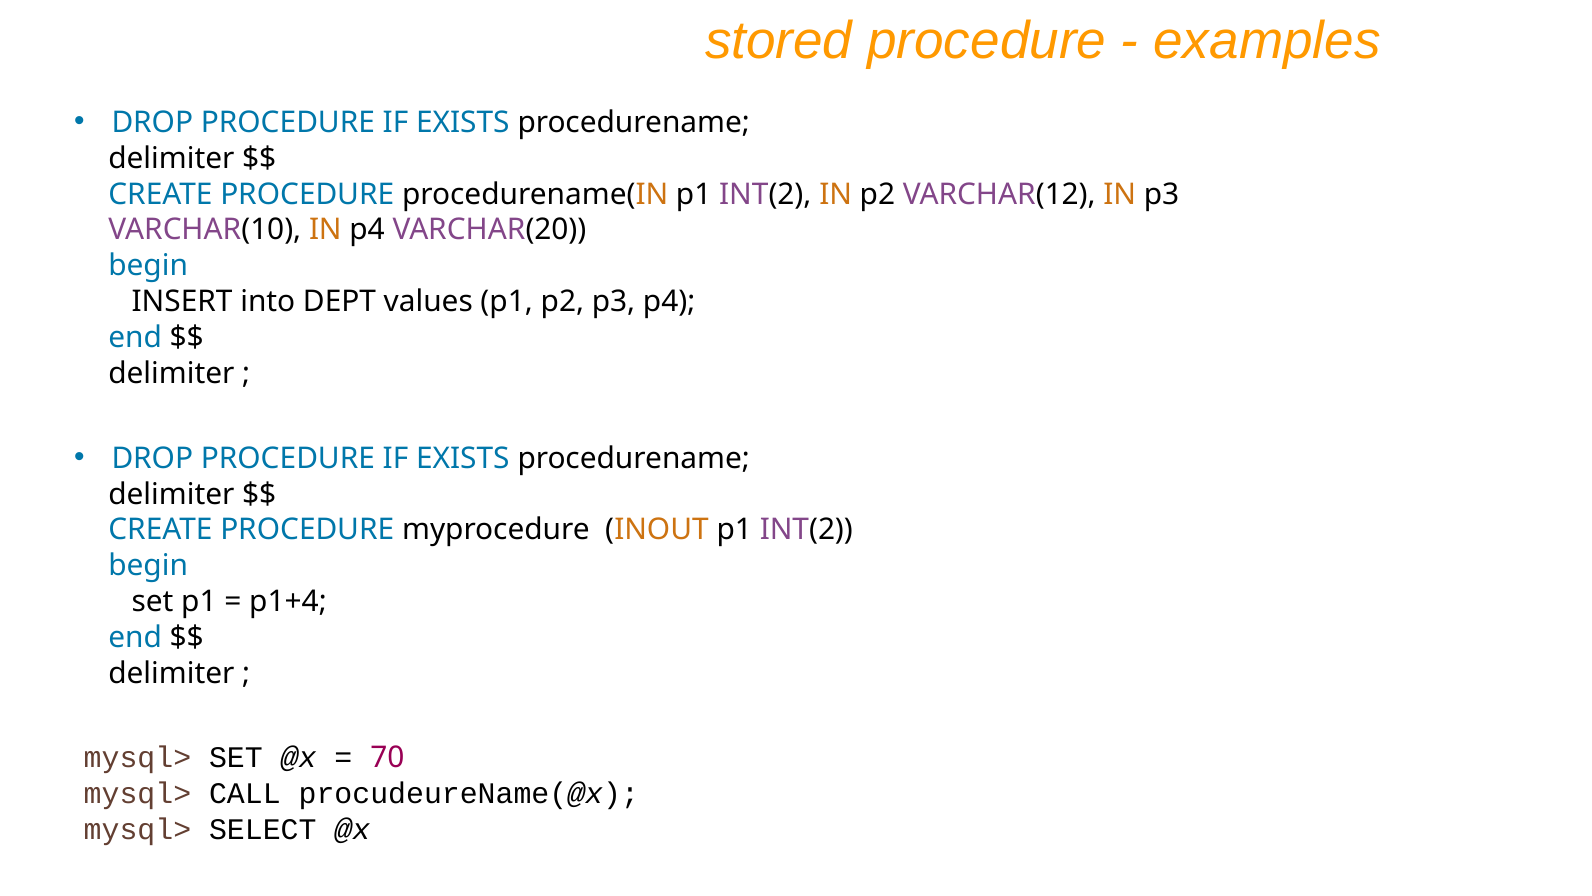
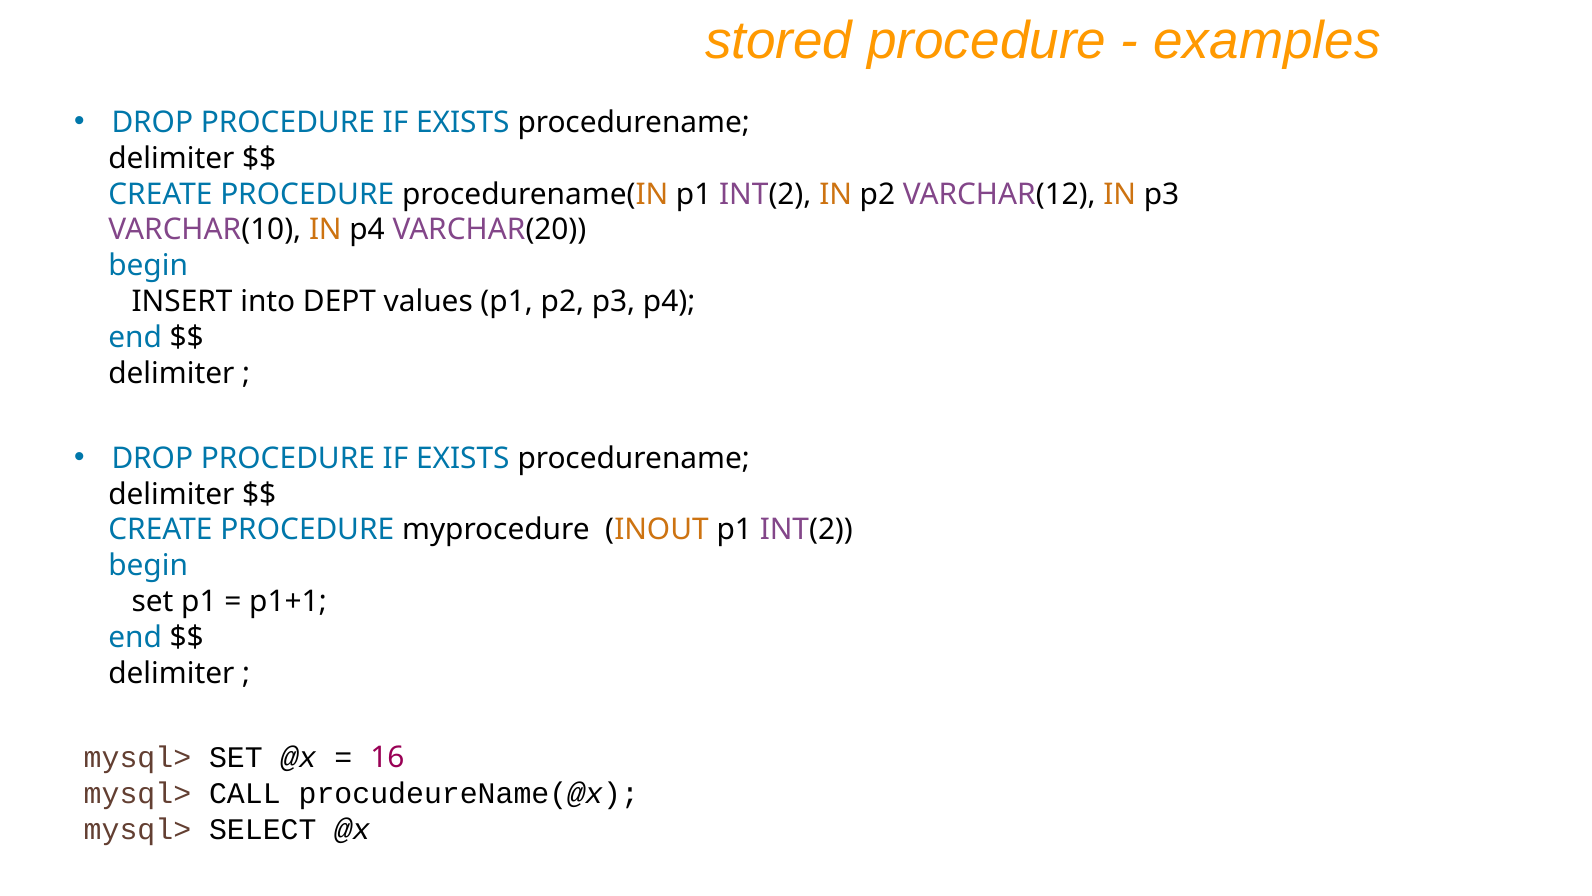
p1+4: p1+4 -> p1+1 (288, 601)
70: 70 -> 16 (387, 757)
